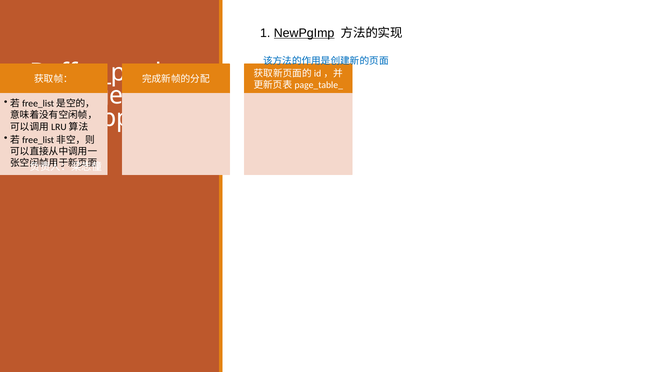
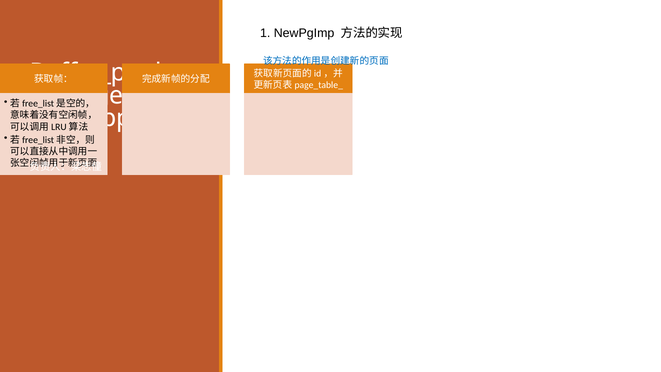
NewPgImp underline: present -> none (304, 33)
